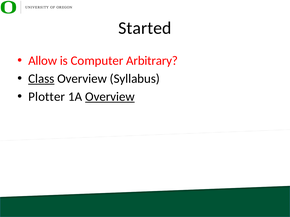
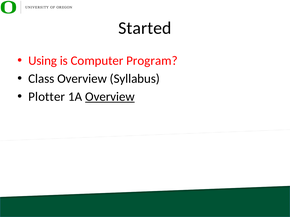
Allow: Allow -> Using (43, 61)
Arbitrary: Arbitrary -> Program (152, 61)
Class underline: present -> none (41, 79)
